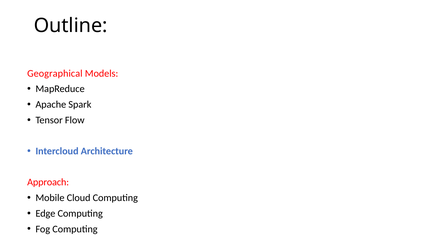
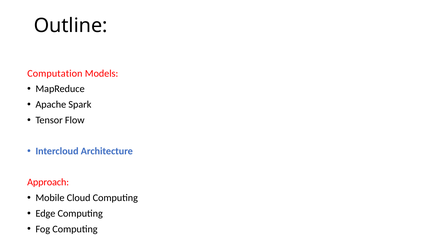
Geographical: Geographical -> Computation (55, 73)
